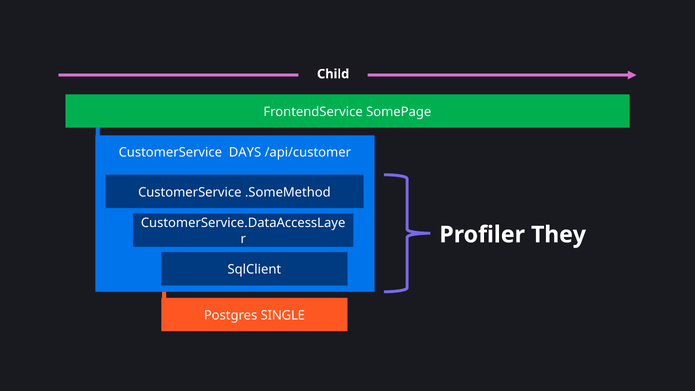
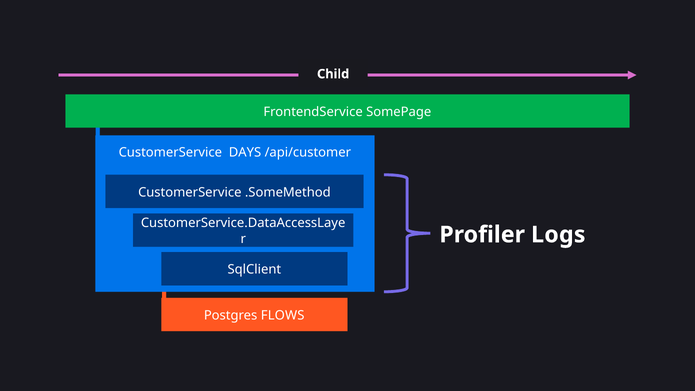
They: They -> Logs (558, 235)
SINGLE: SINGLE -> FLOWS (283, 315)
